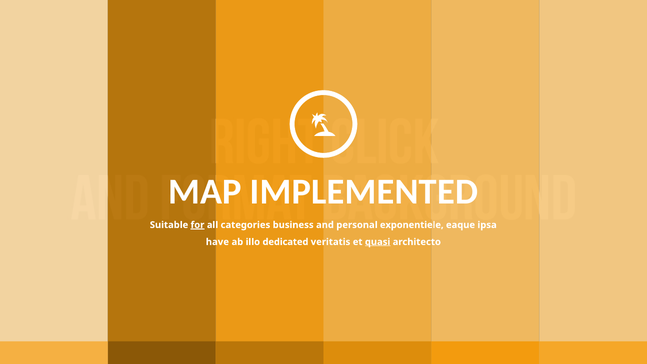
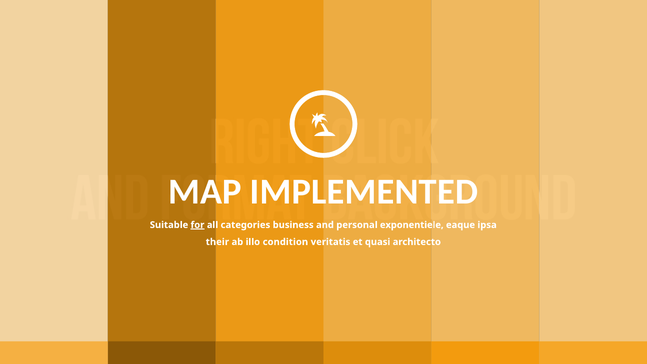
have: have -> their (217, 242)
dedicated: dedicated -> condition (285, 242)
quasi underline: present -> none (378, 242)
